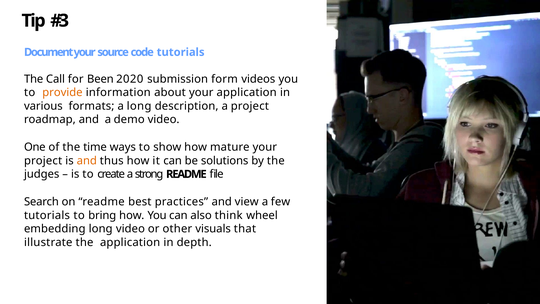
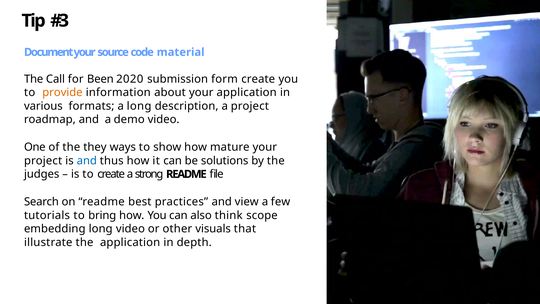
code tutorials: tutorials -> material (181, 52)
form videos: videos -> create (258, 79)
time: time -> they (95, 147)
and colour: orange -> blue (87, 161)
wheel: wheel -> scope (262, 215)
